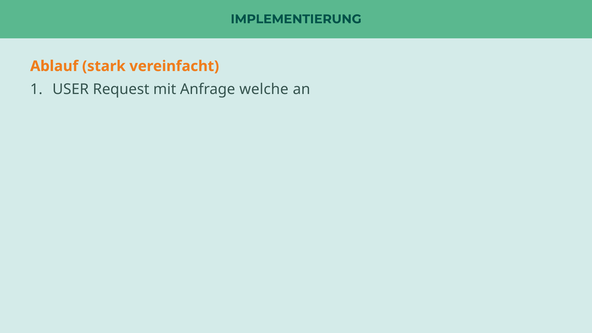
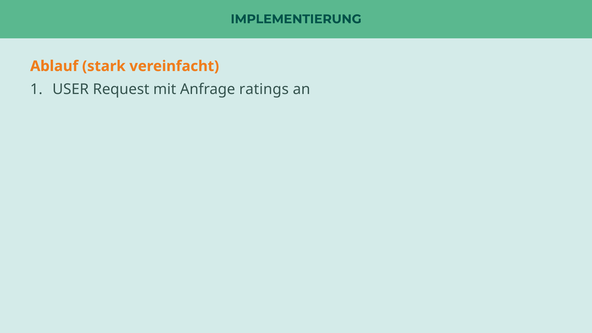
welche: welche -> ratings (264, 89)
